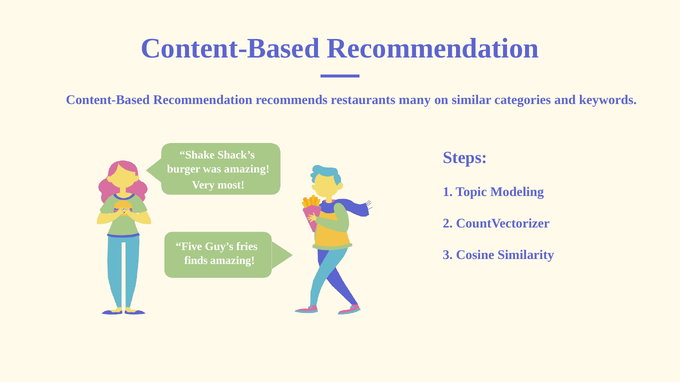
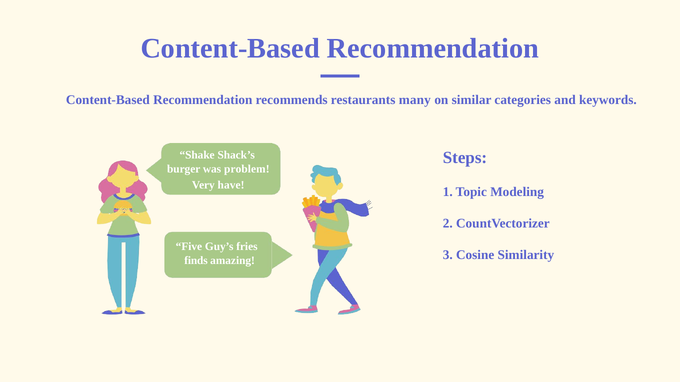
was amazing: amazing -> problem (247, 169)
most: most -> have (231, 185)
